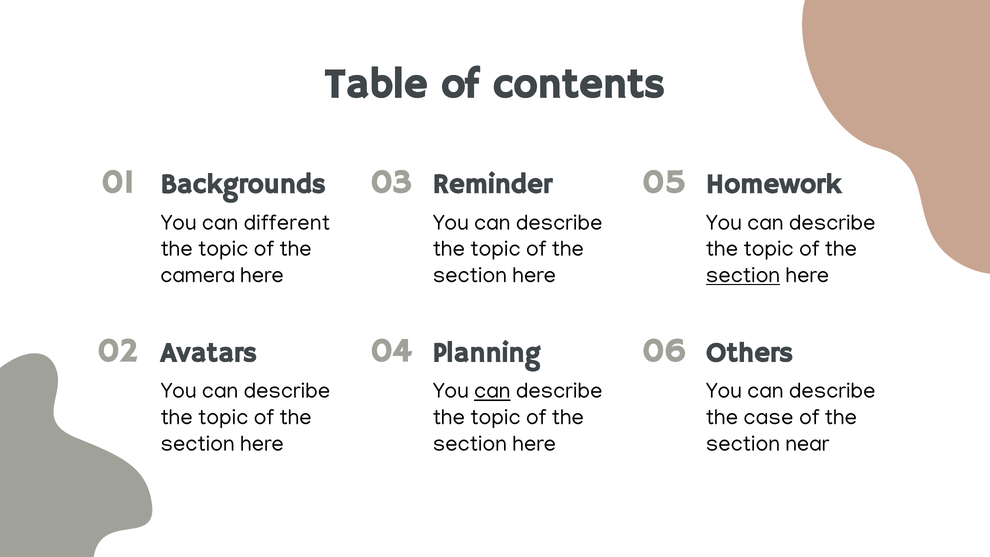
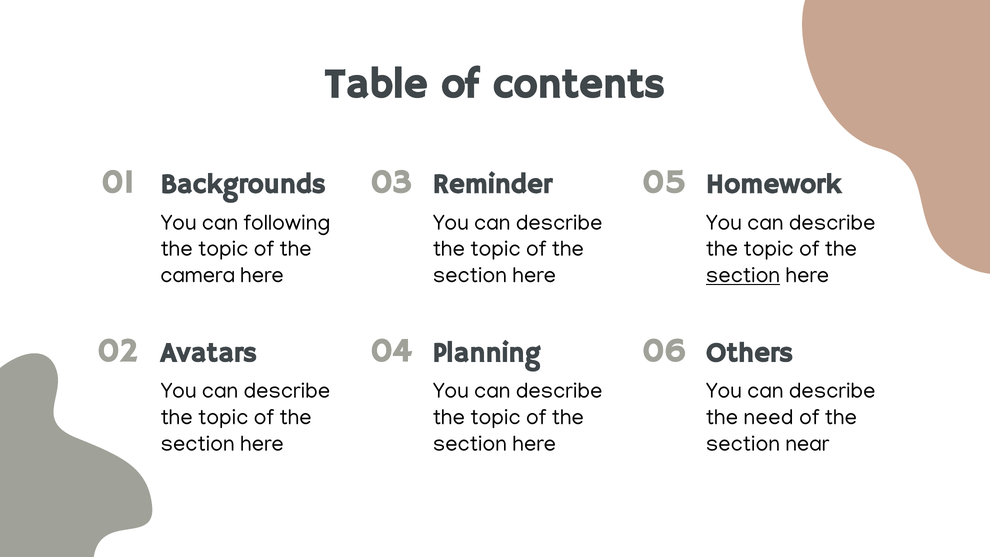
different: different -> following (287, 222)
can underline: present -> none (492, 391)
case: case -> need (768, 417)
